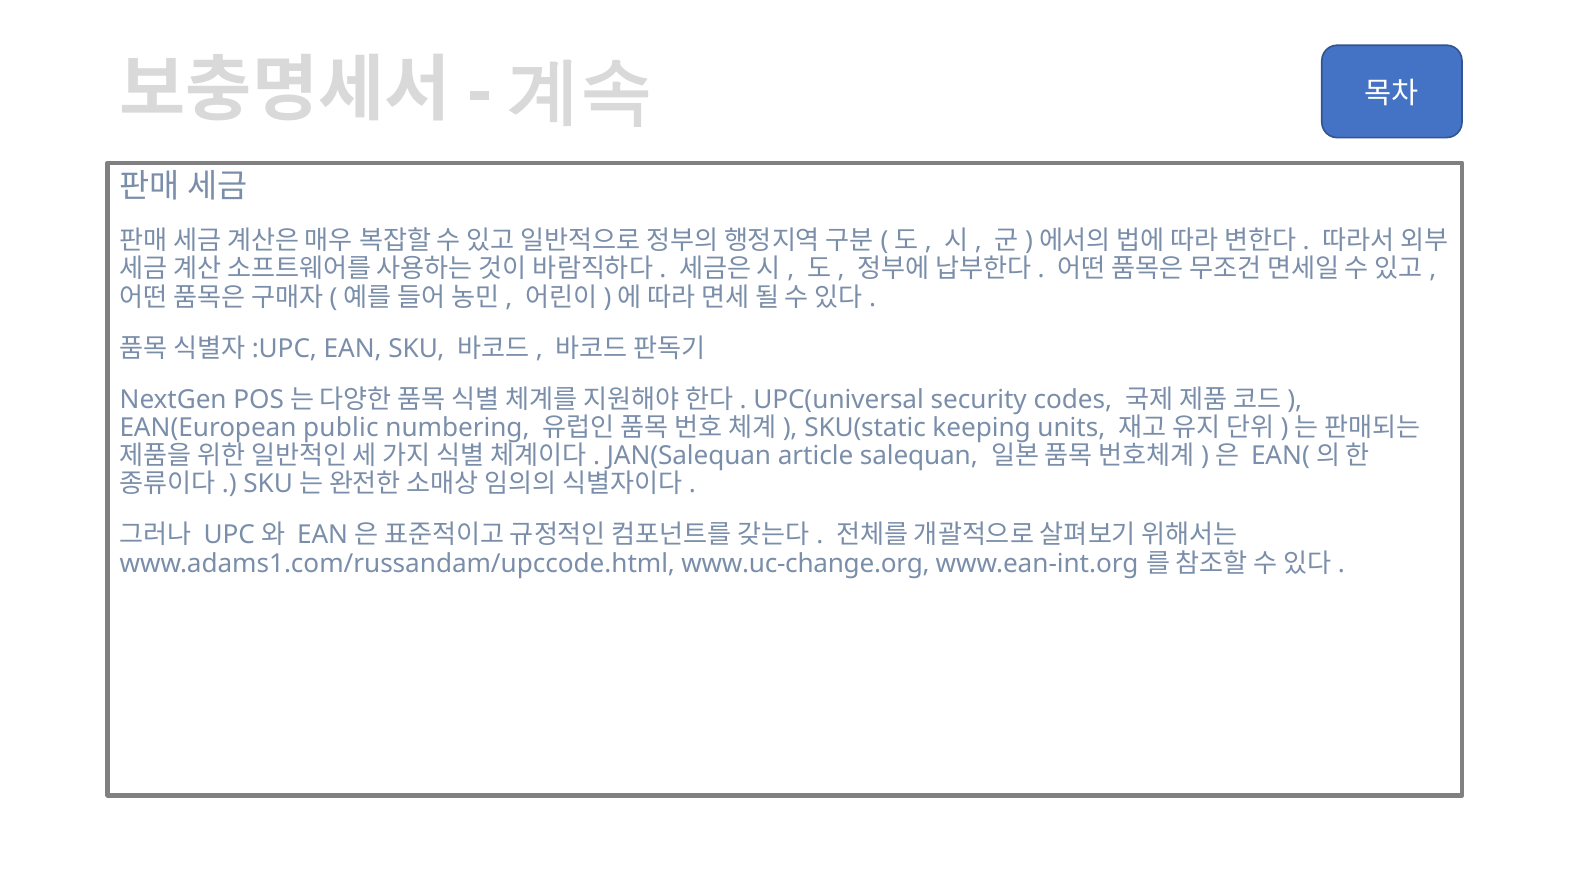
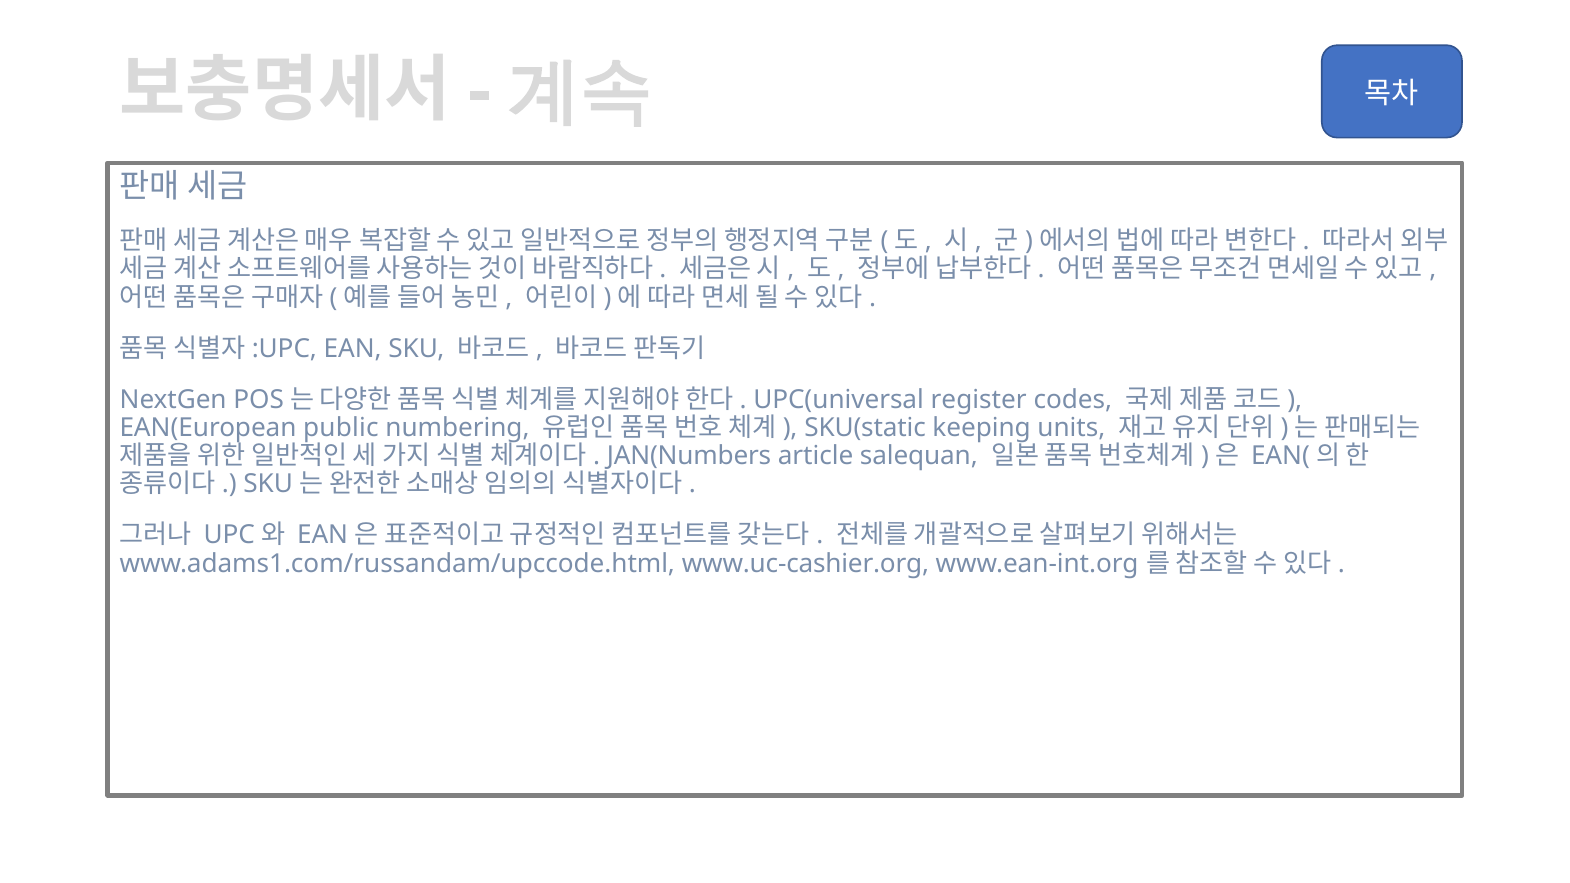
security: security -> register (979, 400)
JAN(Salequan: JAN(Salequan -> JAN(Numbers (689, 456)
www.uc-change.org: www.uc-change.org -> www.uc-cashier.org (805, 564)
